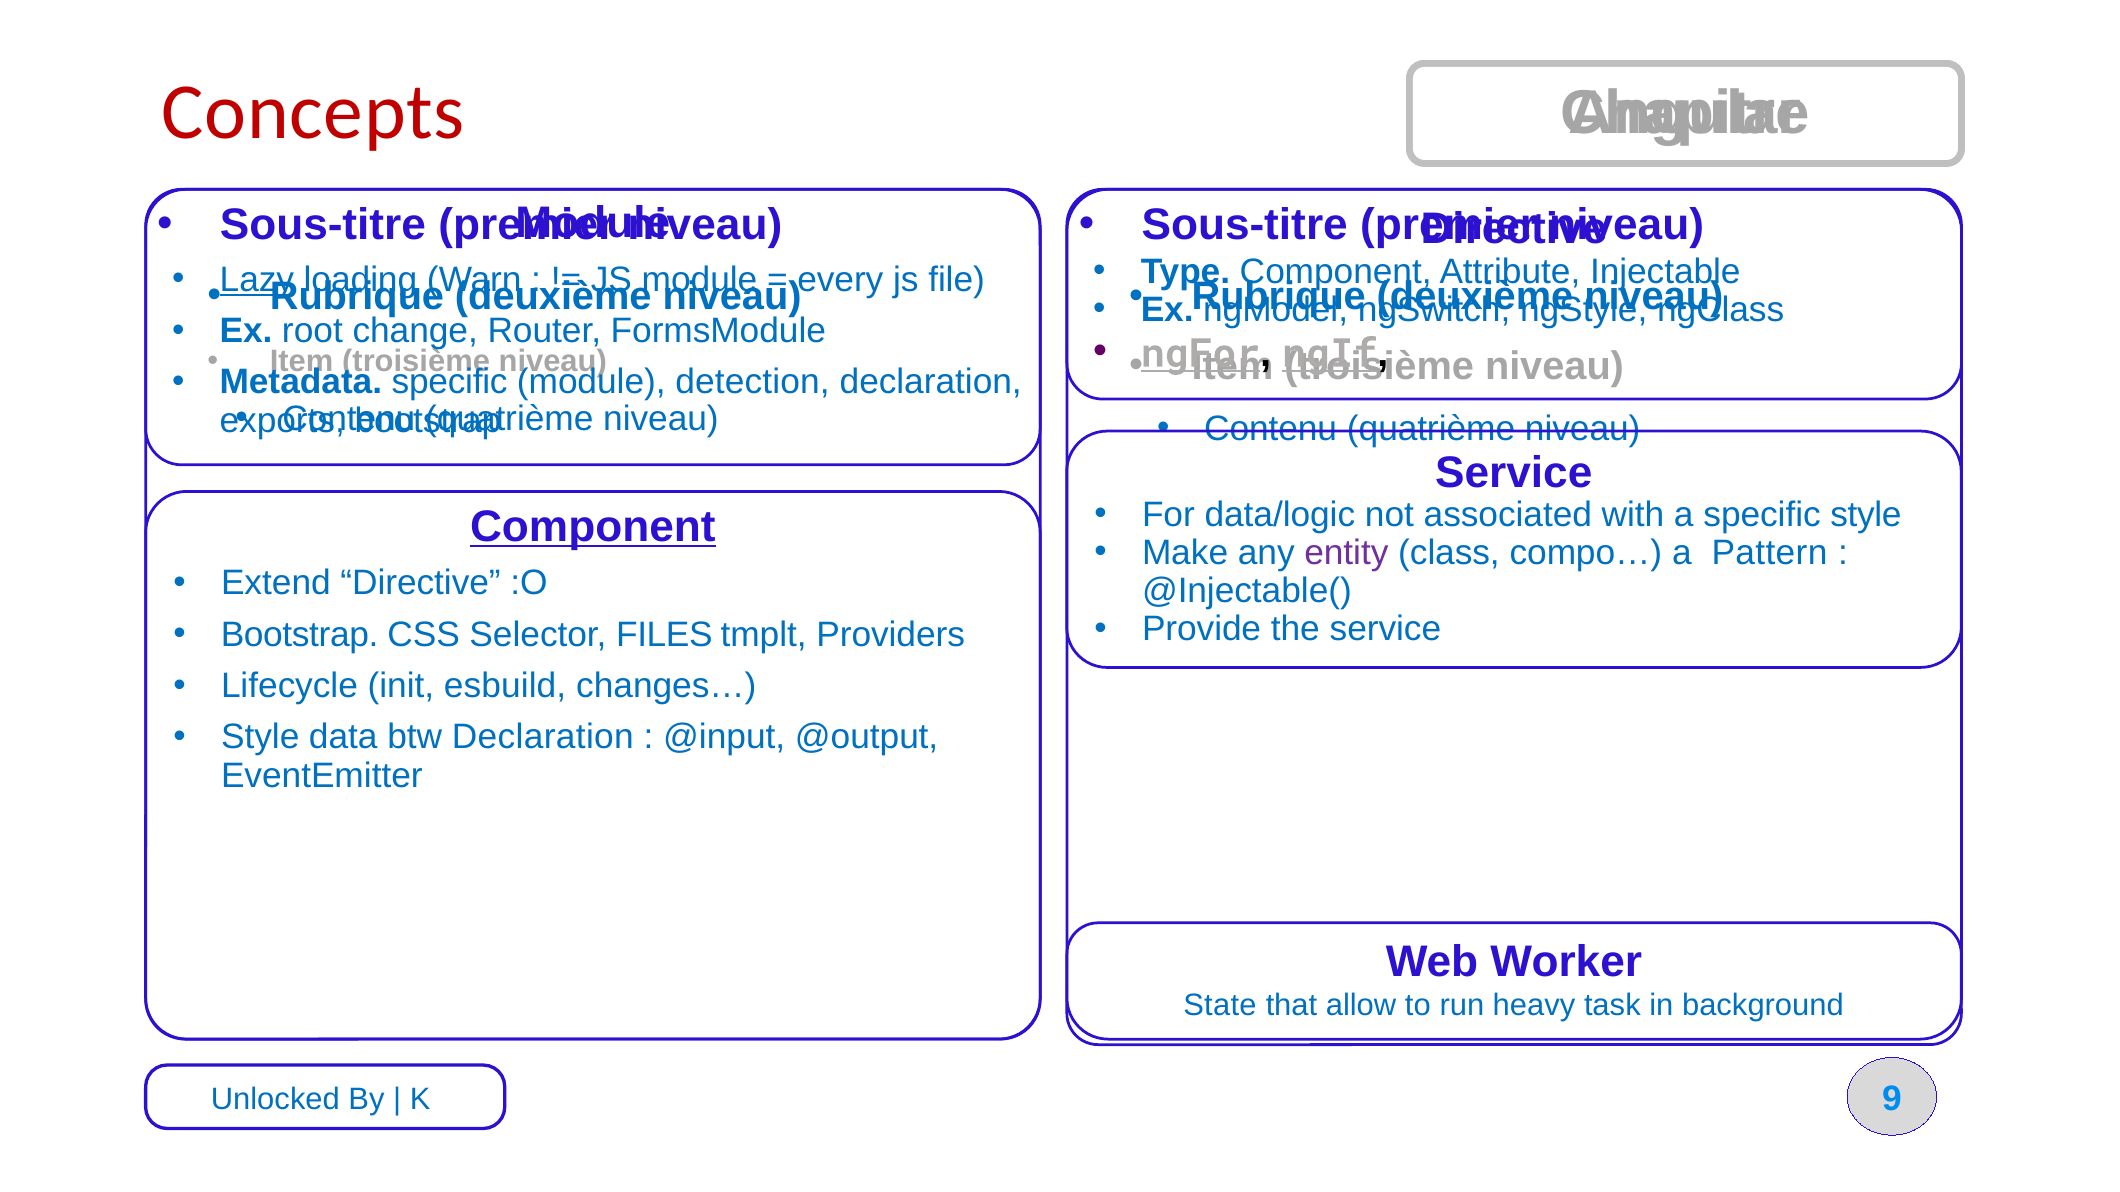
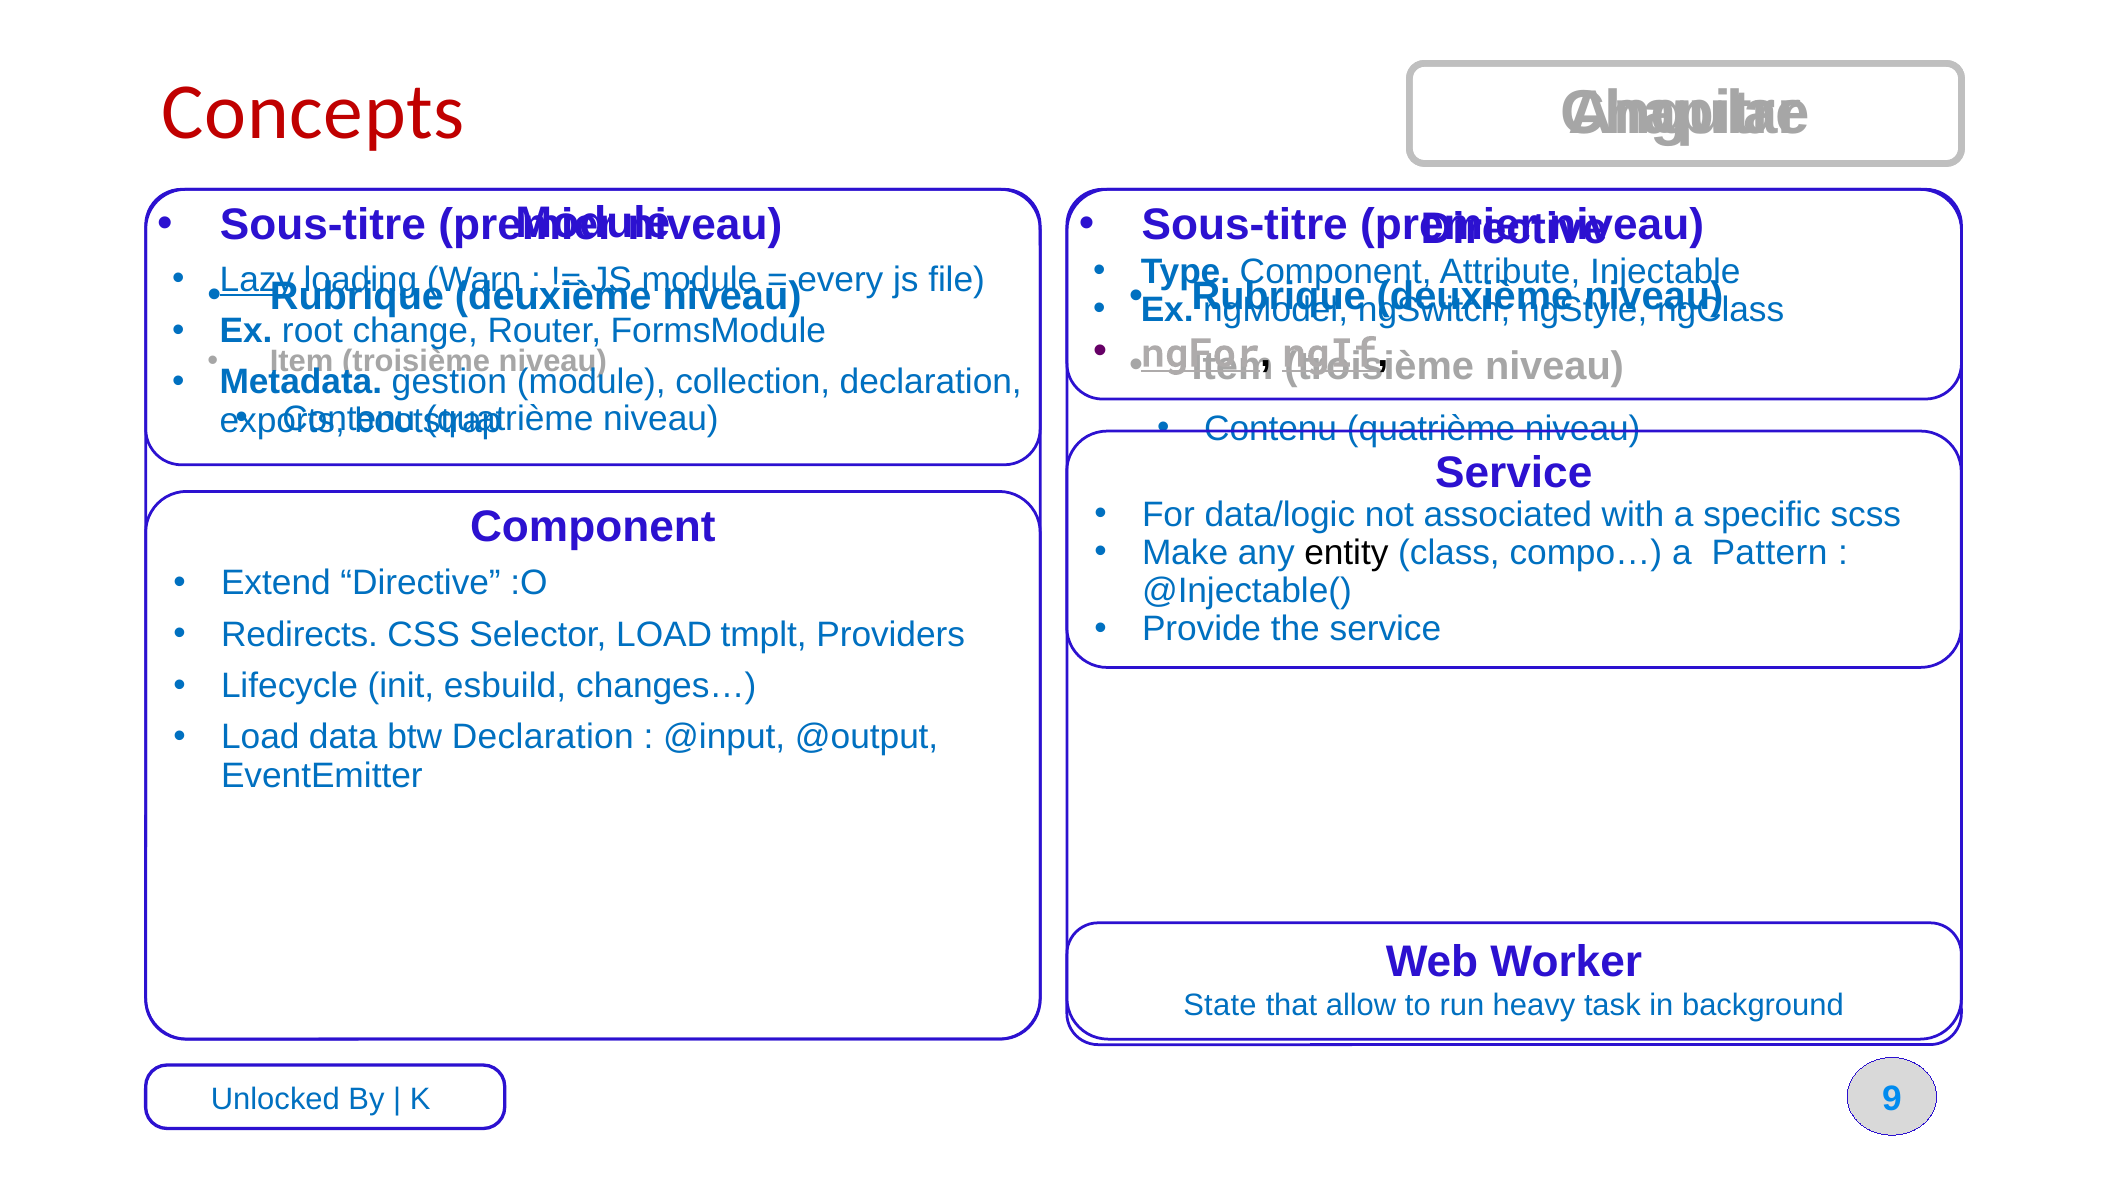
specific: specific -> gestion (449, 382)
detection: detection -> collection (753, 382)
specific style: style -> scss (1866, 515)
Component underline: present -> none (593, 527)
entity colour: purple -> black (1346, 553)
Bootstrap: Bootstrap -> Redirects (300, 635)
Selector FILES: FILES -> LOAD (664, 635)
Style: Style -> Load (260, 738)
